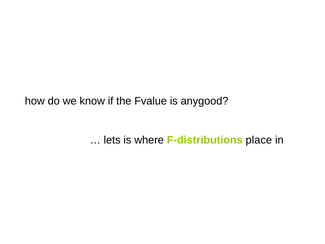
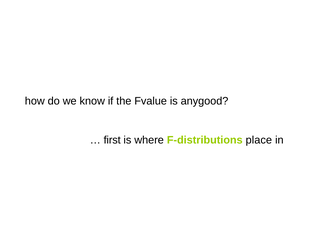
lets: lets -> first (112, 140)
